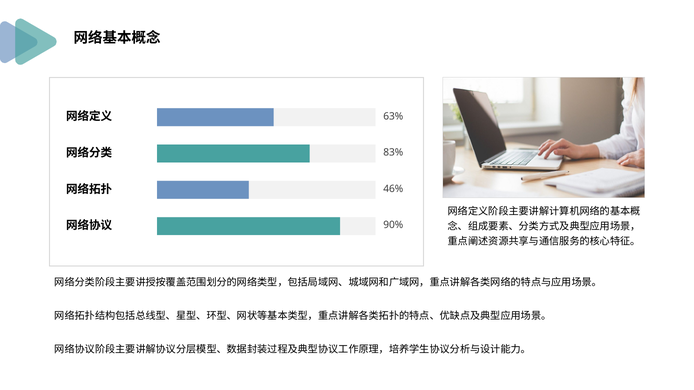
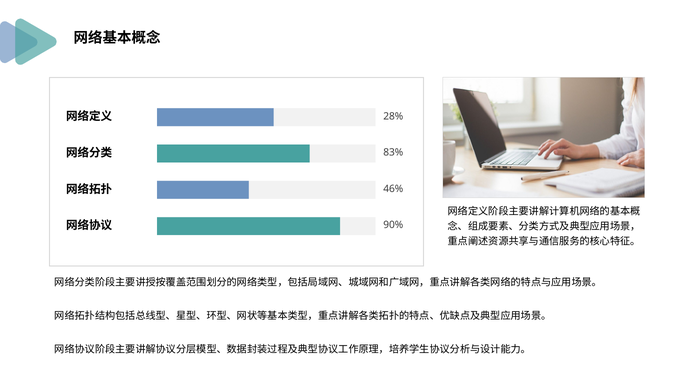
63%: 63% -> 28% (393, 116)
